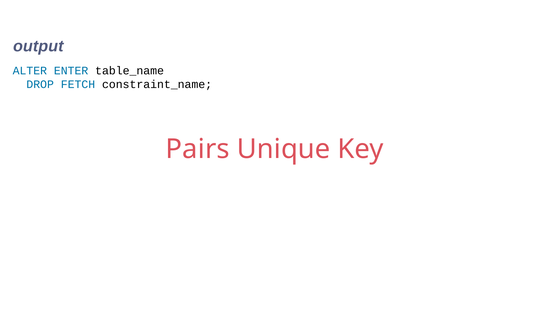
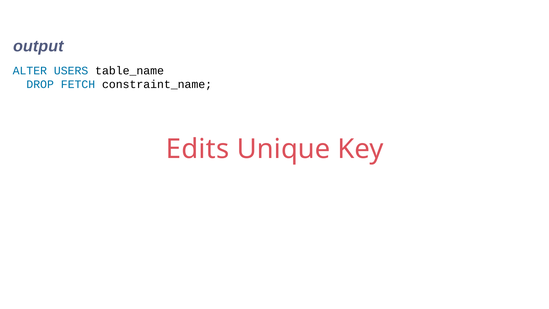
ENTER: ENTER -> USERS (71, 71)
Pairs: Pairs -> Edits (198, 149)
